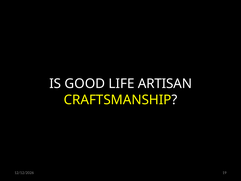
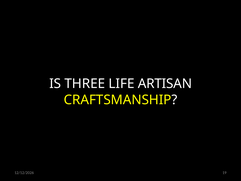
GOOD: GOOD -> THREE (85, 84)
